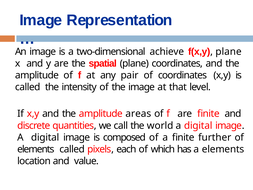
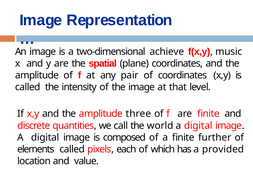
plane: plane -> music (229, 52)
areas: areas -> three (138, 114)
a elements: elements -> provided (223, 149)
